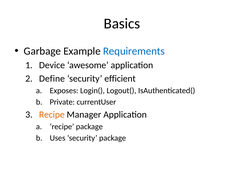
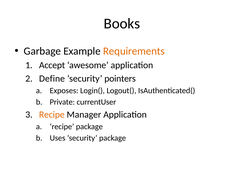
Basics: Basics -> Books (122, 24)
Requirements colour: blue -> orange (134, 51)
Device: Device -> Accept (52, 65)
efficient: efficient -> pointers (120, 78)
